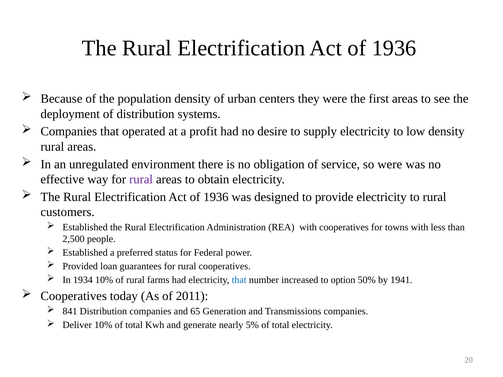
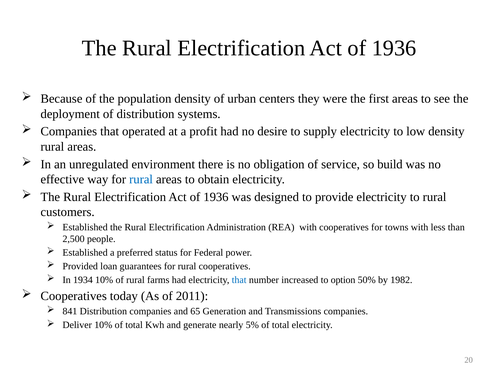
so were: were -> build (390, 164)
rural colour: purple -> blue (141, 179)
1941: 1941 -> 1982 (401, 280)
